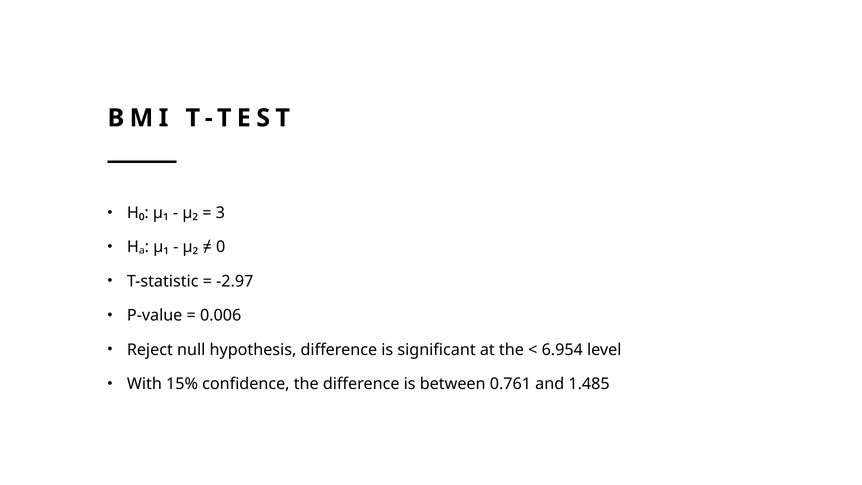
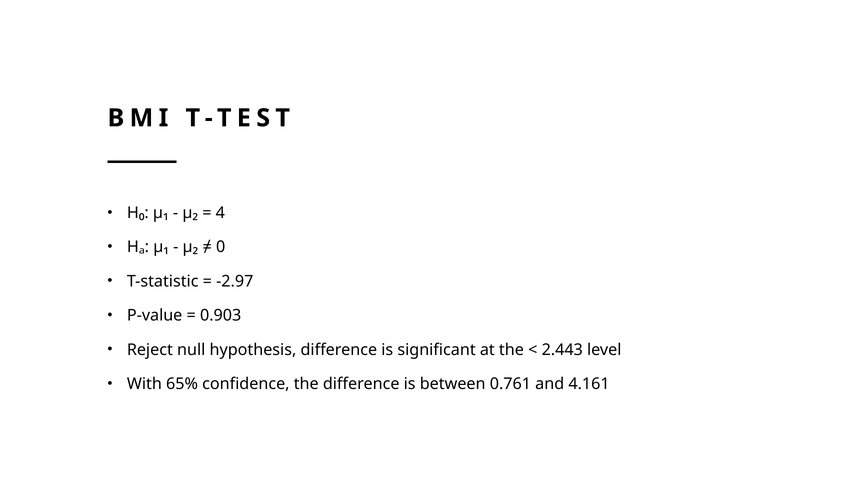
3: 3 -> 4 (220, 213)
0.006: 0.006 -> 0.903 (221, 315)
6.954: 6.954 -> 2.443 (562, 350)
15%: 15% -> 65% (182, 384)
1.485: 1.485 -> 4.161 (589, 384)
